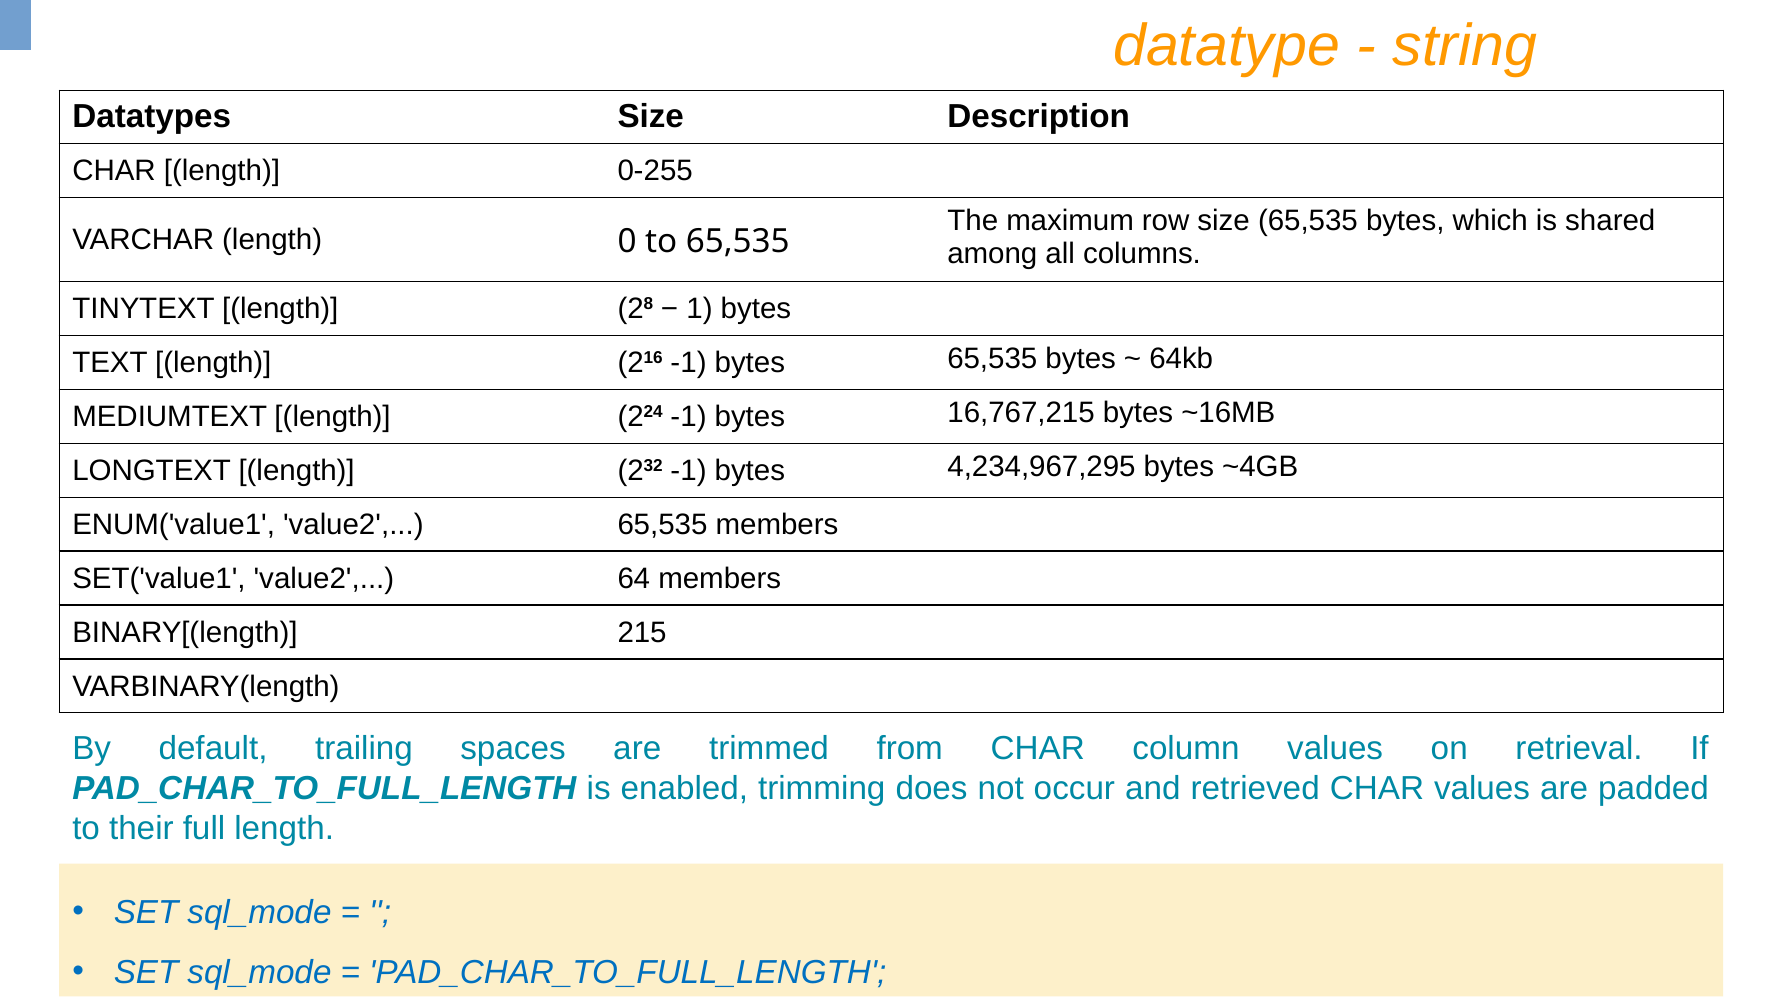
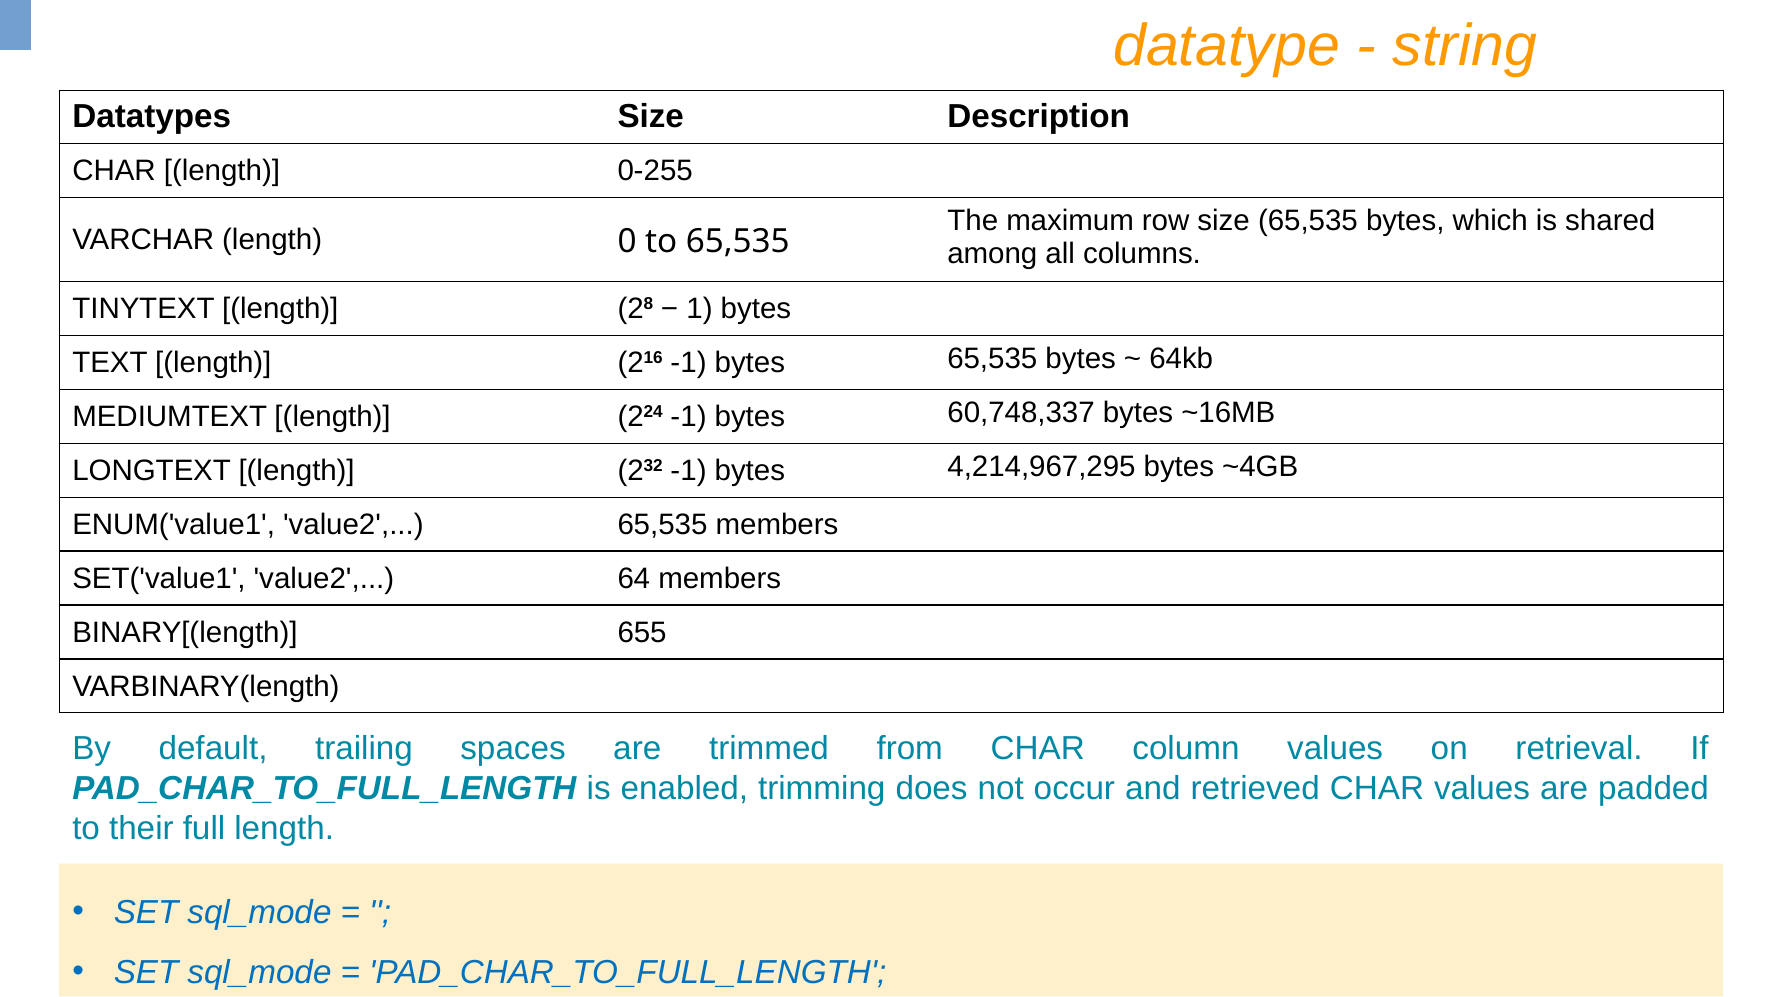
16,767,215: 16,767,215 -> 60,748,337 (1021, 413)
4,234,967,295: 4,234,967,295 -> 4,214,967,295 (1042, 467)
215: 215 -> 655 (642, 632)
